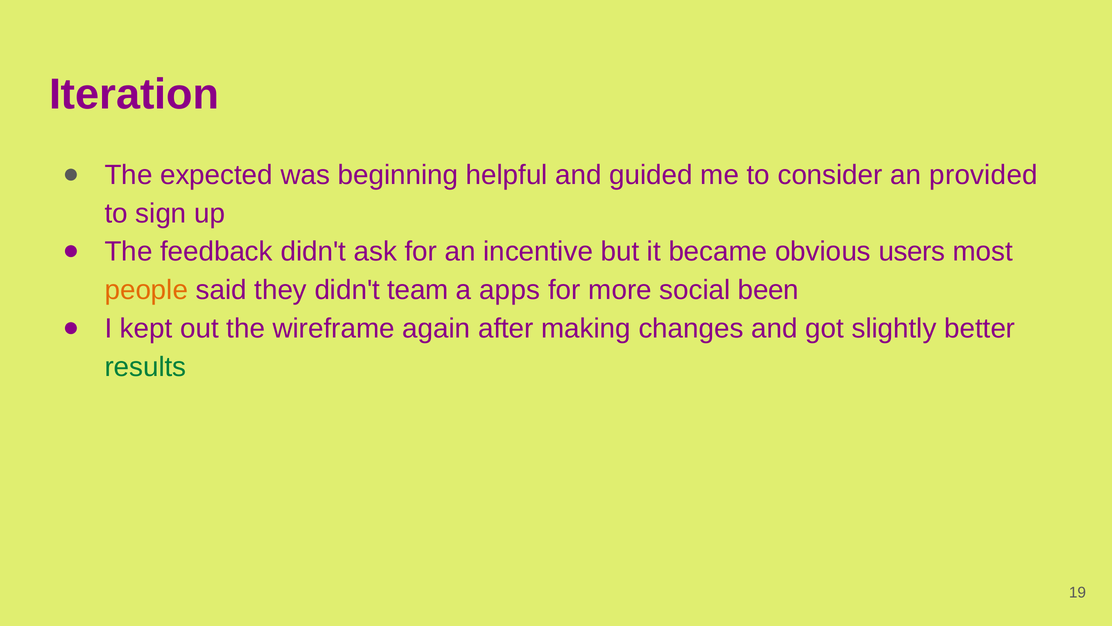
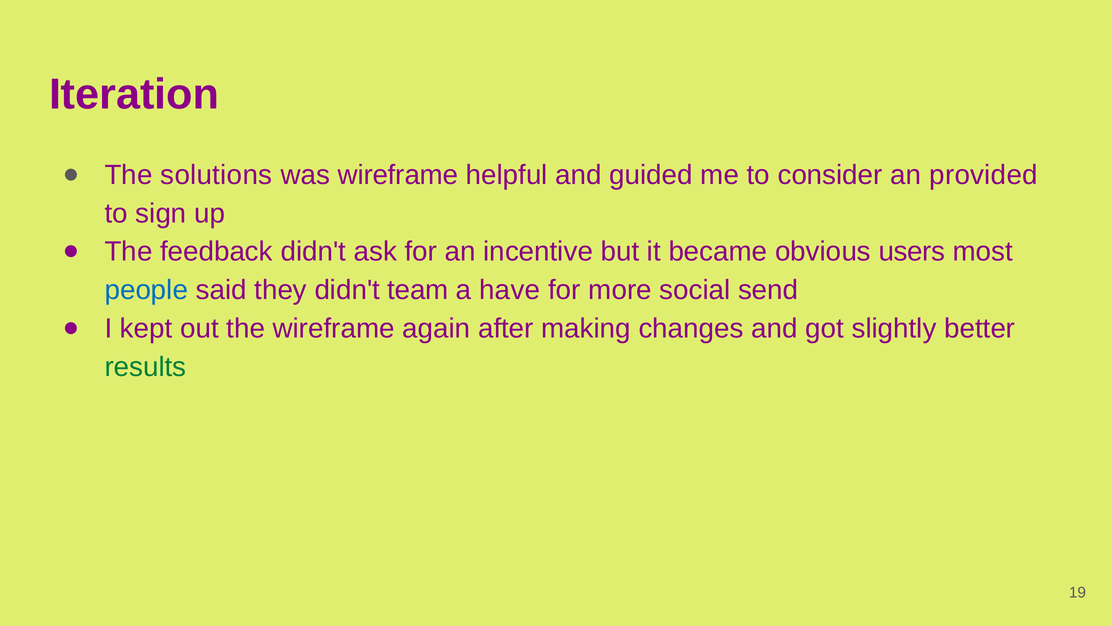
expected: expected -> solutions (216, 175)
was beginning: beginning -> wireframe (398, 175)
people colour: orange -> blue (146, 290)
apps: apps -> have (510, 290)
been: been -> send (768, 290)
